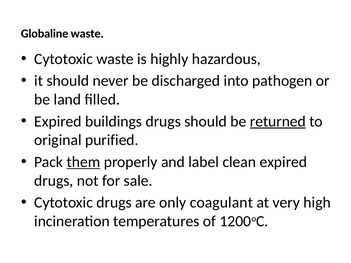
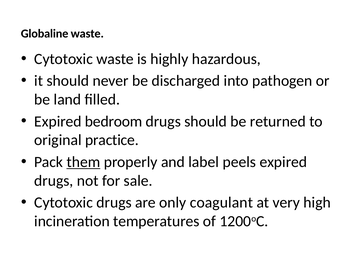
buildings: buildings -> bedroom (114, 121)
returned underline: present -> none (278, 121)
purified: purified -> practice (112, 140)
clean: clean -> peels (239, 162)
